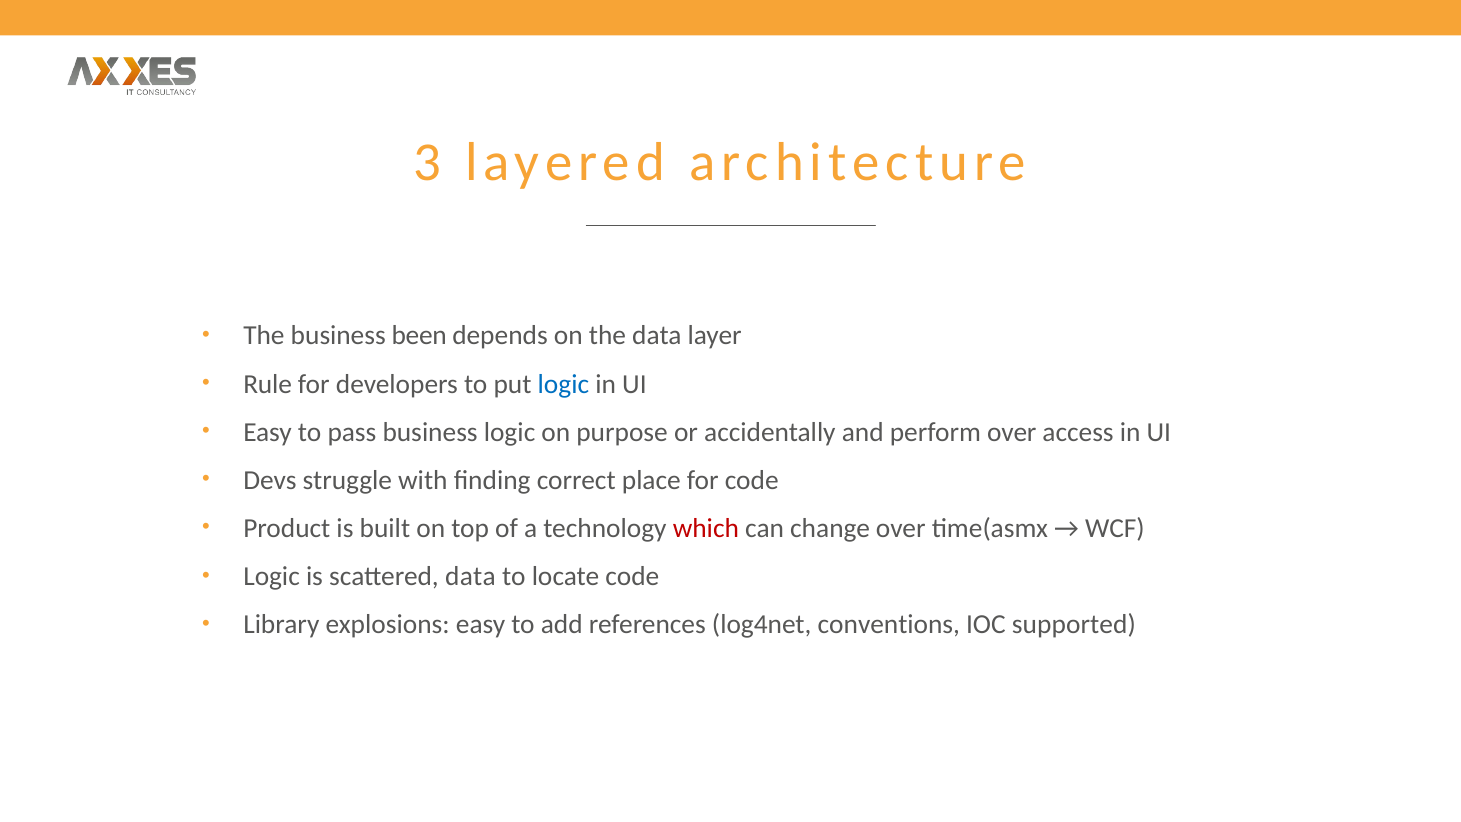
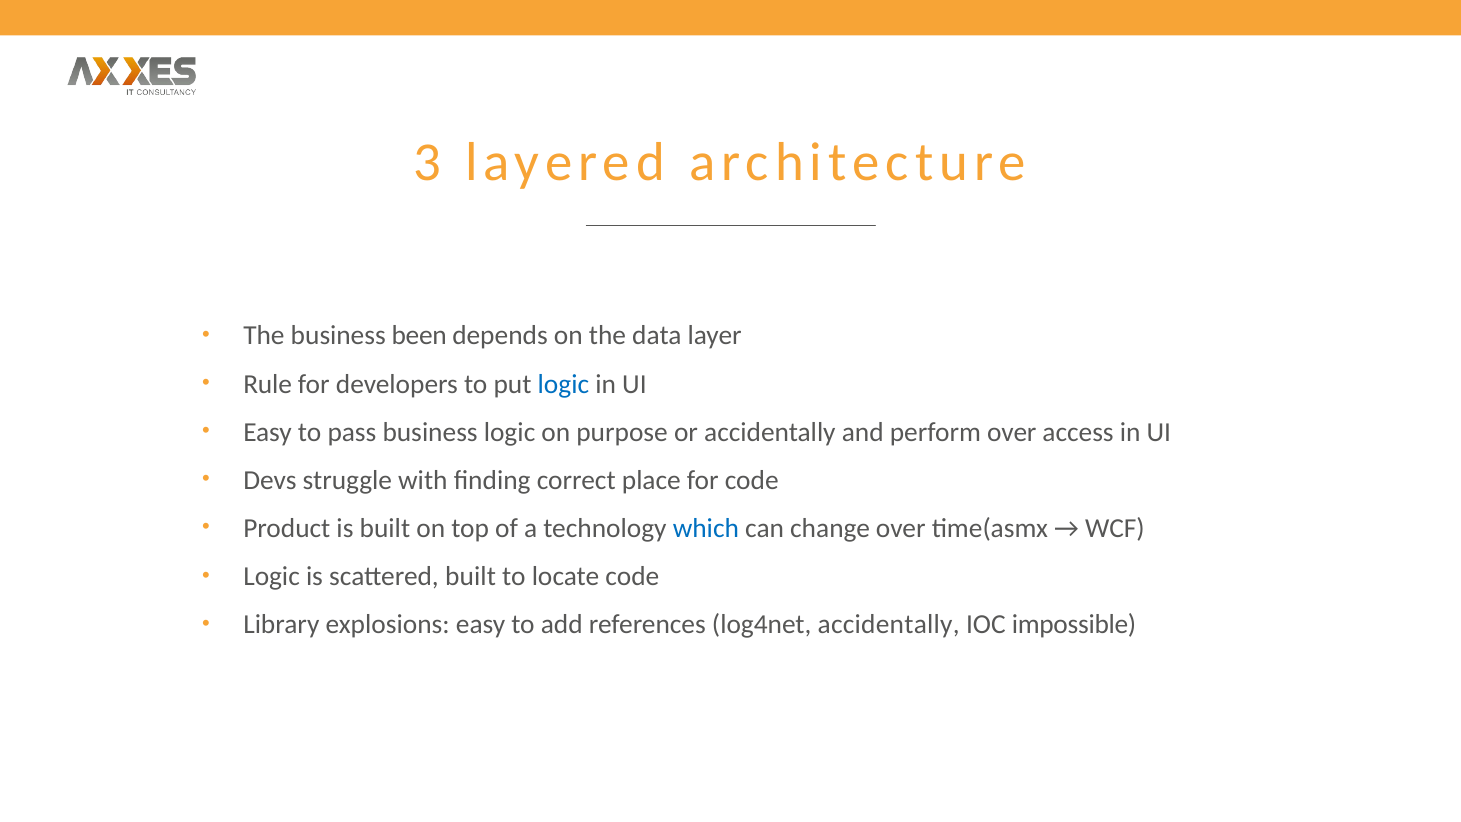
which colour: red -> blue (706, 528)
scattered data: data -> built (471, 576)
log4net conventions: conventions -> accidentally (889, 624)
supported: supported -> impossible (1074, 624)
